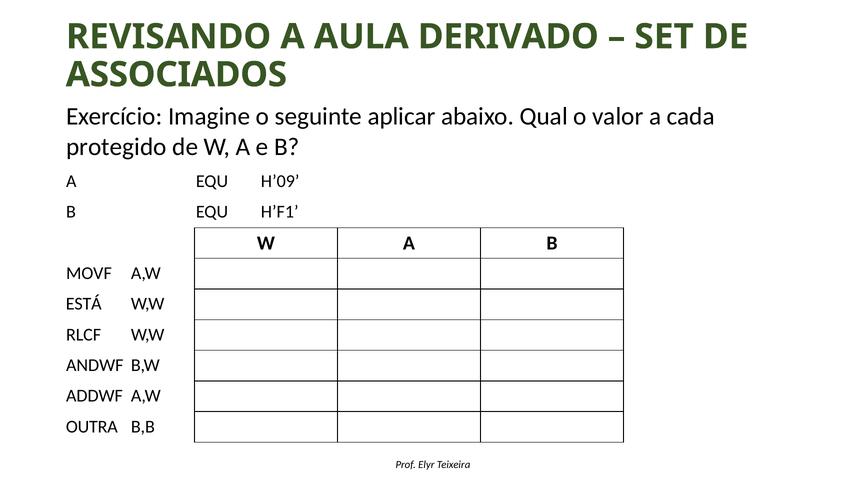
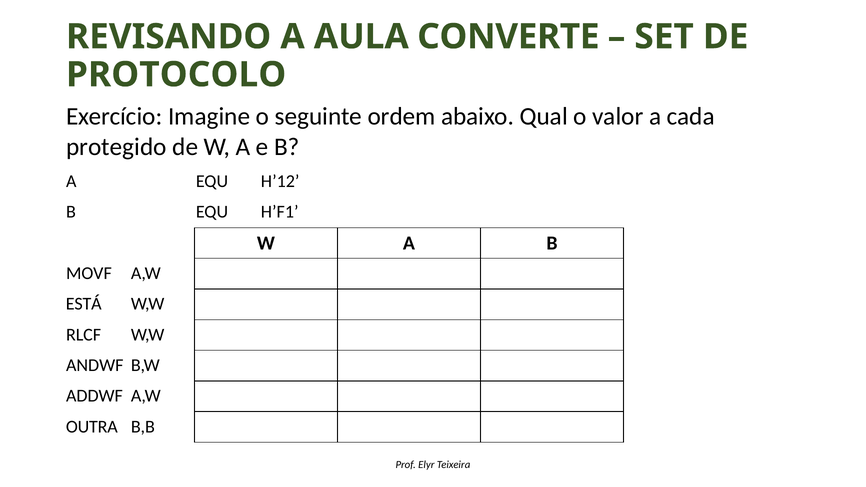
DERIVADO: DERIVADO -> CONVERTE (508, 37)
ASSOCIADOS: ASSOCIADOS -> PROTOCOLO (176, 75)
aplicar: aplicar -> ordem (401, 116)
H’09: H’09 -> H’12 (280, 181)
